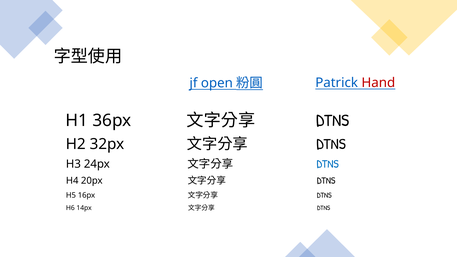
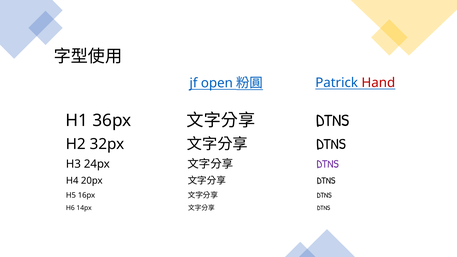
DTNS colour: blue -> purple (328, 164)
